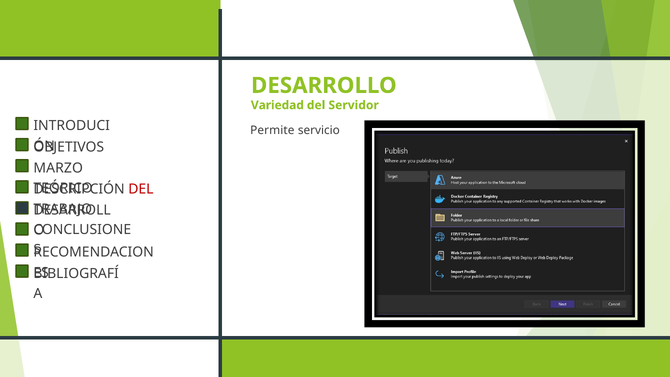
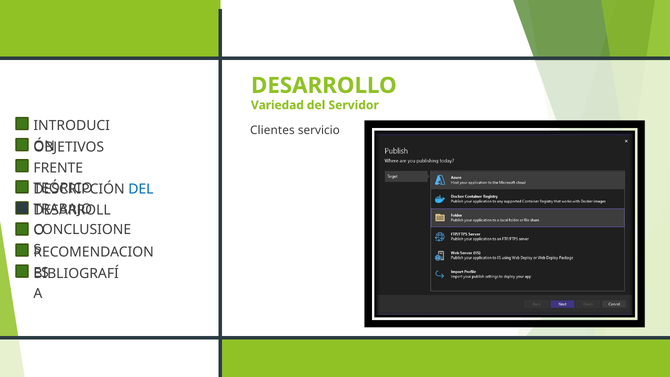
Permite: Permite -> Clientes (272, 130)
MARZO: MARZO -> FRENTE (58, 168)
DEL colour: red -> blue (141, 189)
